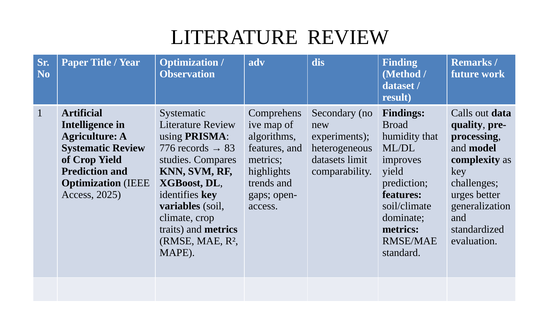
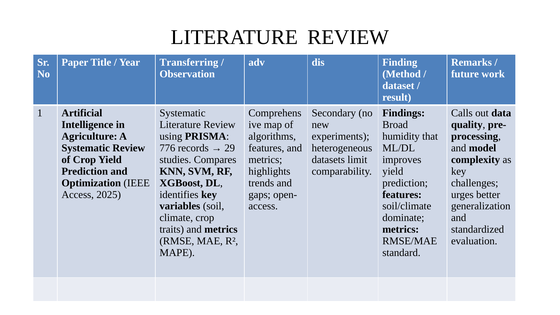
Year Optimization: Optimization -> Transferring (189, 62)
83: 83 -> 29 (230, 148)
